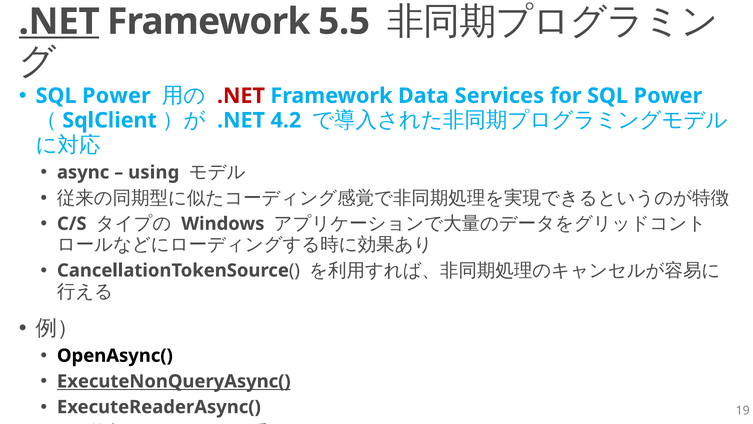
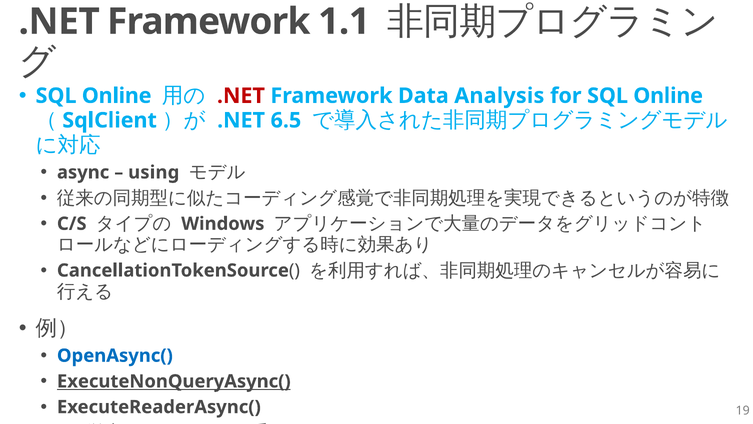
.NET underline: present -> none (59, 22)
5.5: 5.5 -> 1.1 (344, 22)
Power: Power -> Online (117, 96)
Services: Services -> Analysis (499, 96)
for SQL Power: Power -> Online (668, 96)
4.2: 4.2 -> 6.5 (286, 120)
OpenAsync( colour: black -> blue (115, 355)
